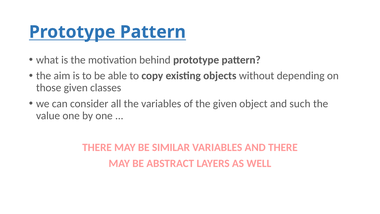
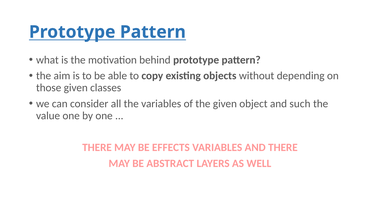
SIMILAR: SIMILAR -> EFFECTS (171, 147)
